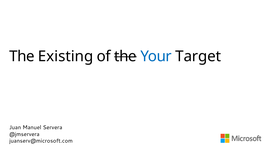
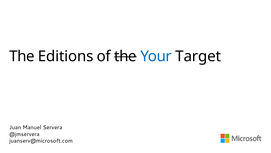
Existing: Existing -> Editions (66, 56)
